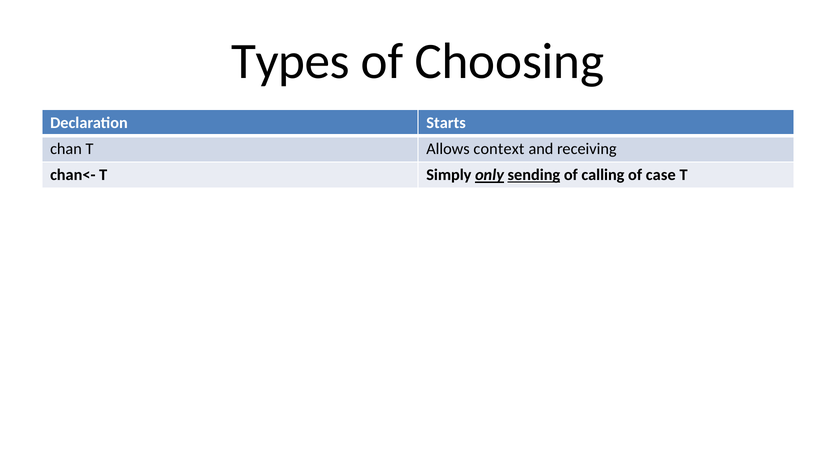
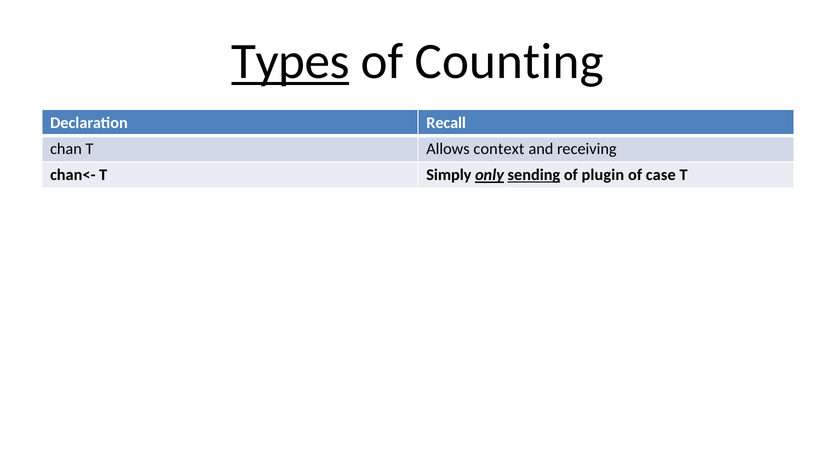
Types underline: none -> present (290, 62)
Choosing: Choosing -> Counting (509, 62)
Starts: Starts -> Recall (446, 123)
calling: calling -> plugin (603, 175)
